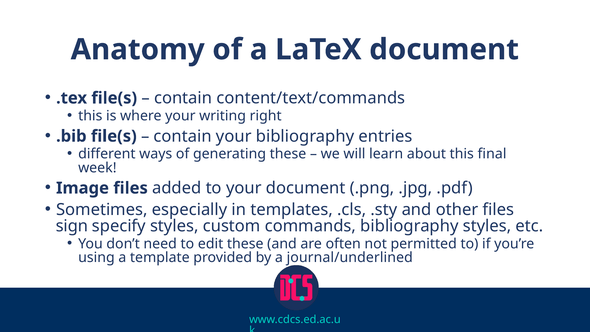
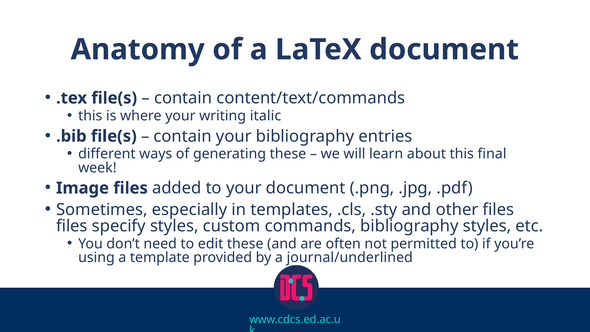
right: right -> italic (266, 116)
sign: sign -> files (72, 226)
